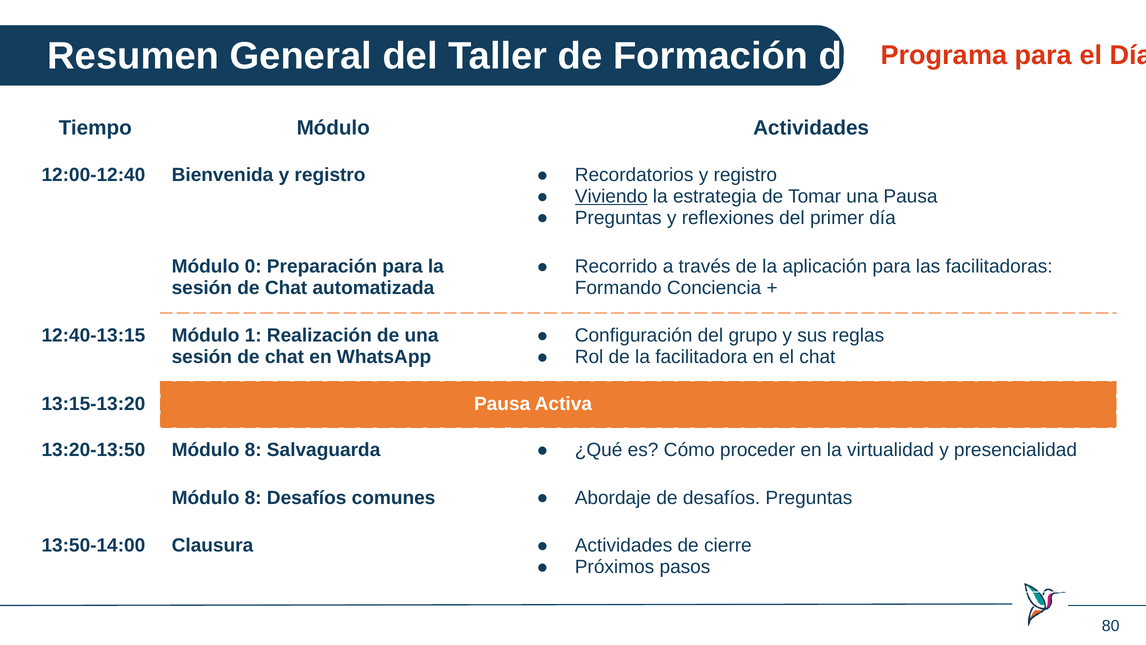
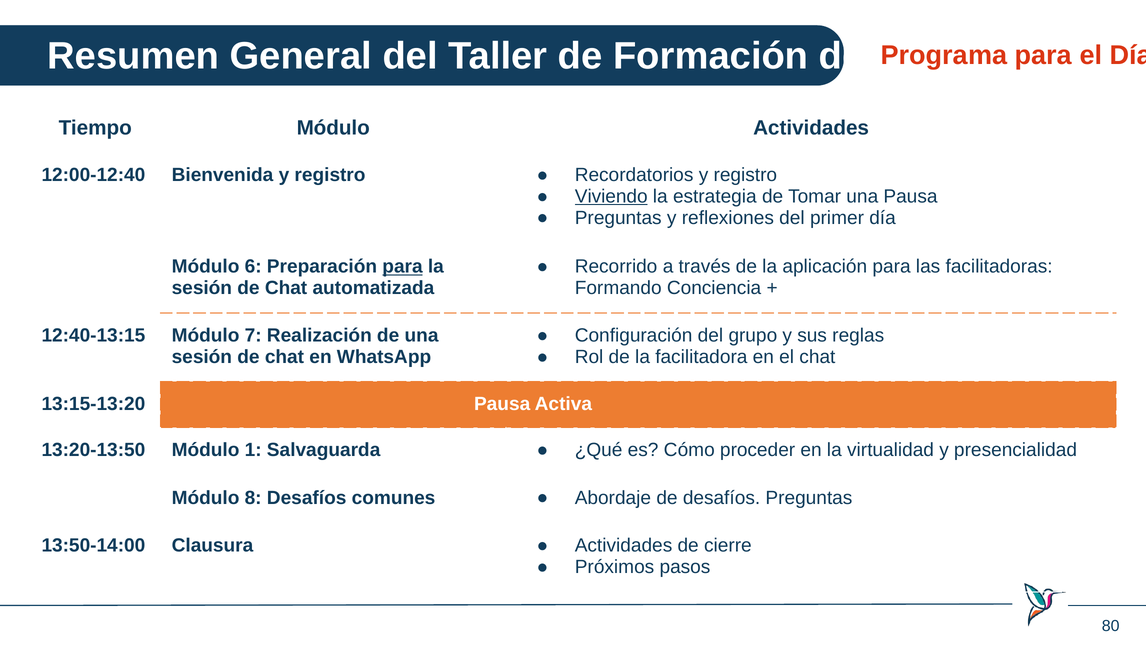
0: 0 -> 6 (253, 267)
para underline: none -> present (403, 267)
1: 1 -> 7 (253, 335)
13:20-13:50 Módulo 8: 8 -> 1 (253, 450)
